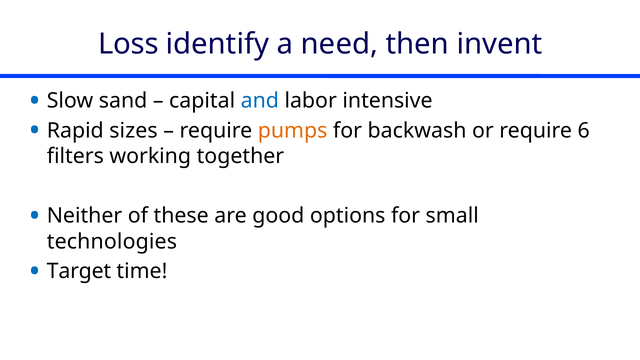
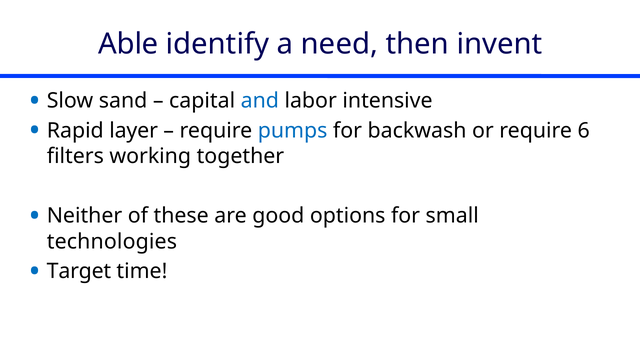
Loss: Loss -> Able (128, 44)
sizes: sizes -> layer (134, 131)
pumps colour: orange -> blue (293, 131)
